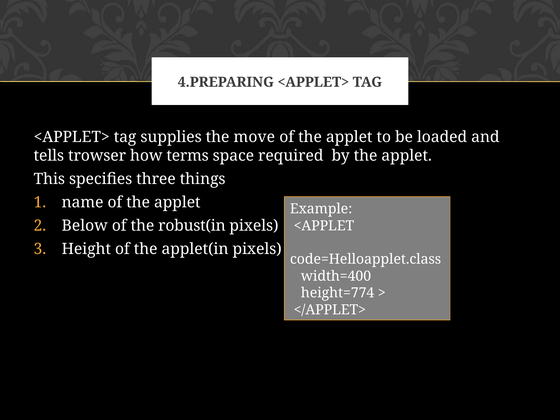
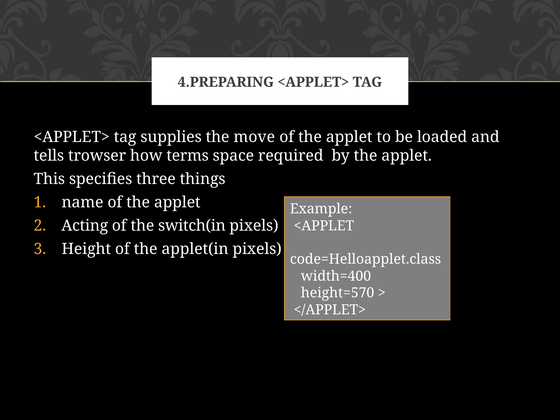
Below: Below -> Acting (85, 226)
robust(in: robust(in -> switch(in (192, 226)
height=774: height=774 -> height=570 (338, 293)
